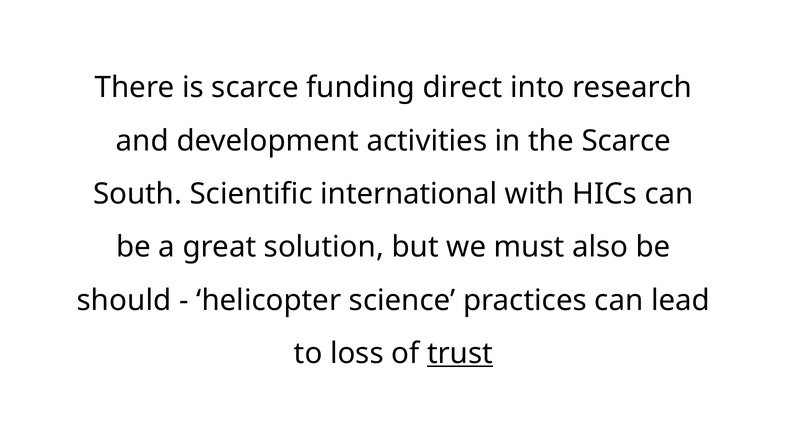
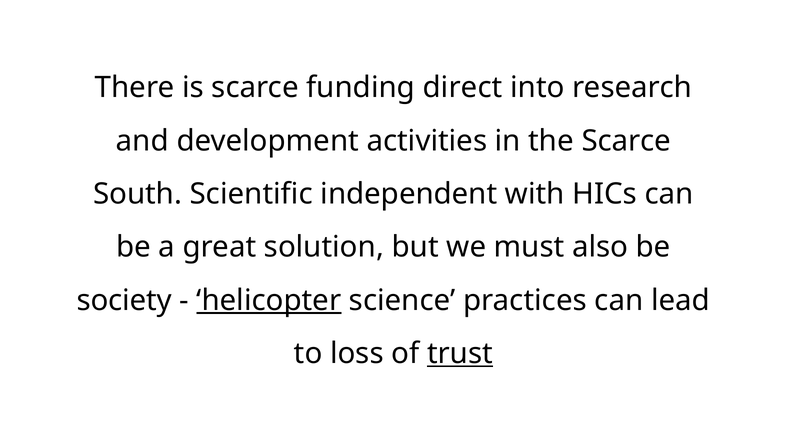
international: international -> independent (409, 194)
should: should -> society (124, 300)
helicopter underline: none -> present (269, 300)
